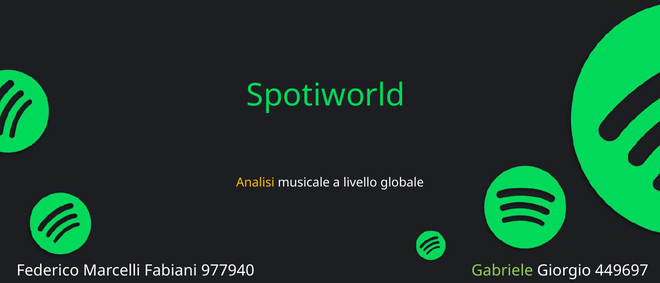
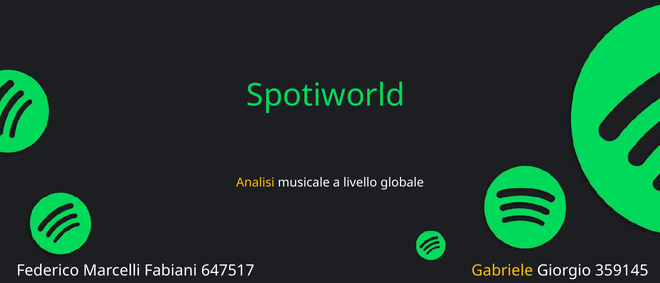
977940: 977940 -> 647517 (228, 270)
Gabriele colour: light green -> yellow (502, 270)
449697: 449697 -> 359145 (622, 270)
